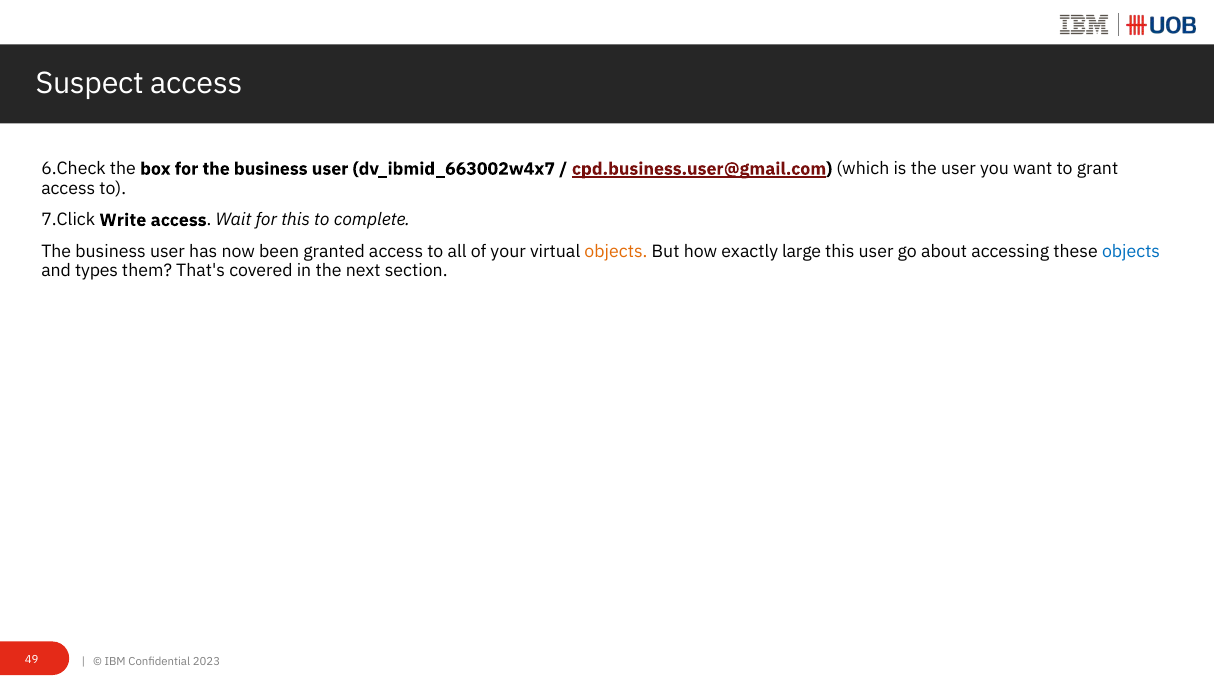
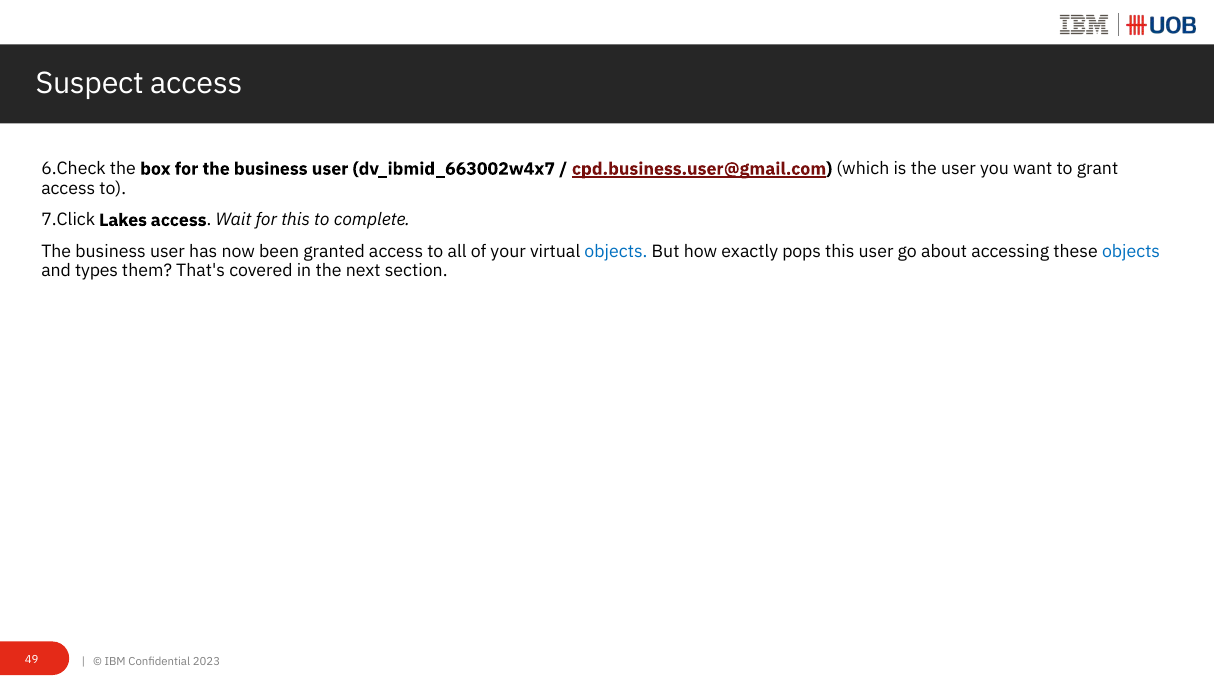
Write: Write -> Lakes (123, 220)
objects colour: orange -> blue (616, 252)
large: large -> pops (802, 252)
